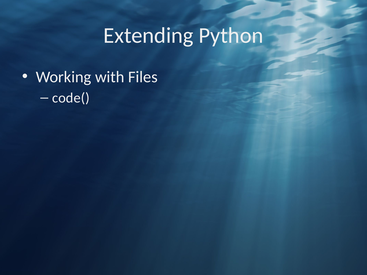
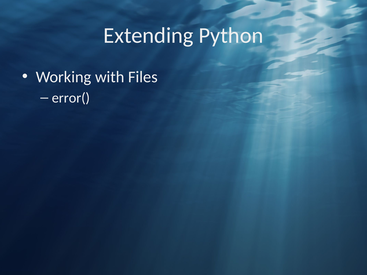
code(: code( -> error( (71, 98)
